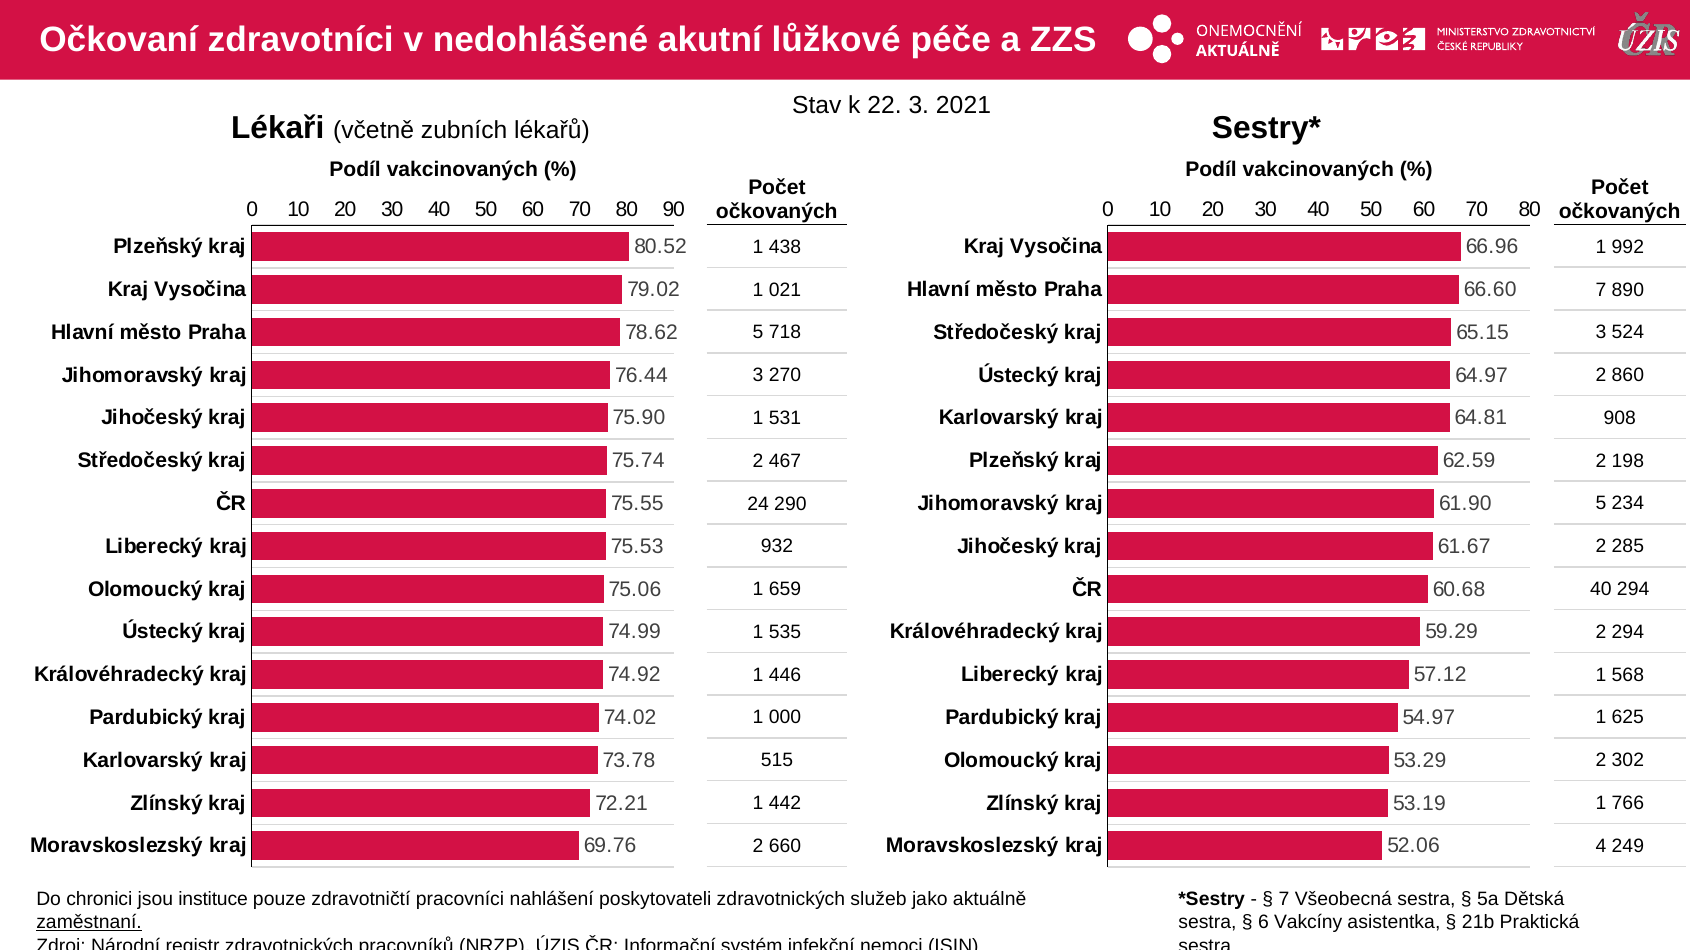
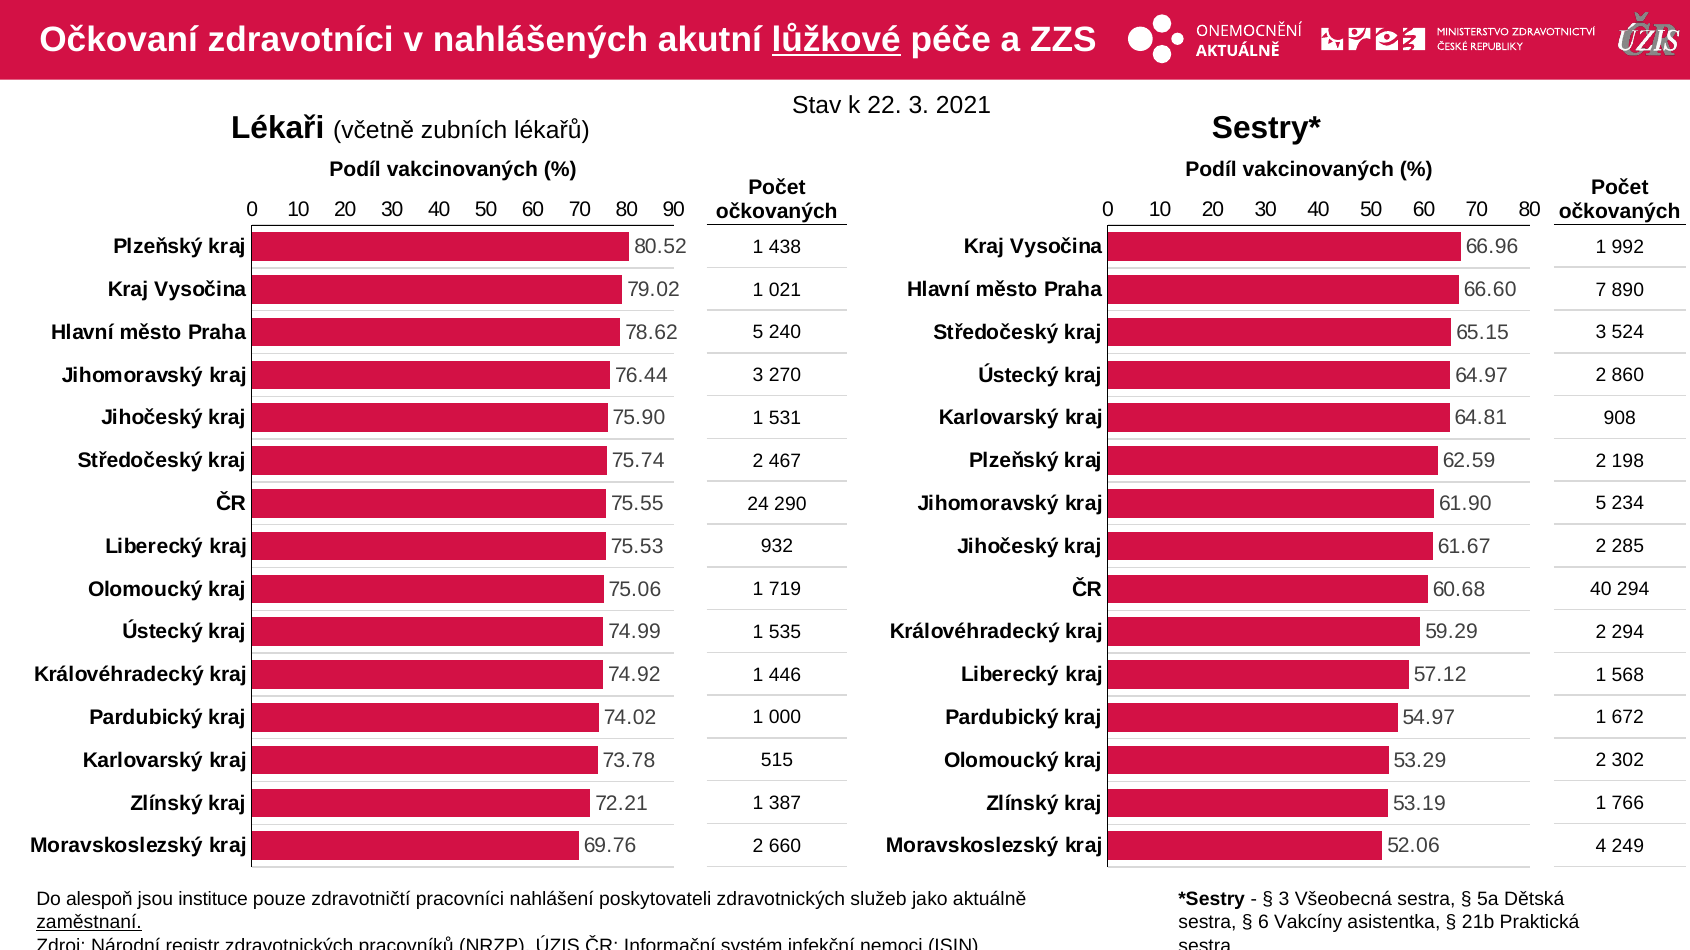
nedohlášené: nedohlášené -> nahlášených (540, 40)
lůžkové underline: none -> present (836, 40)
718: 718 -> 240 (785, 333)
659: 659 -> 719 (785, 590)
625: 625 -> 672 (1628, 718)
442: 442 -> 387 (785, 804)
chronici: chronici -> alespoň (99, 900)
7: 7 -> 3 (1284, 900)
